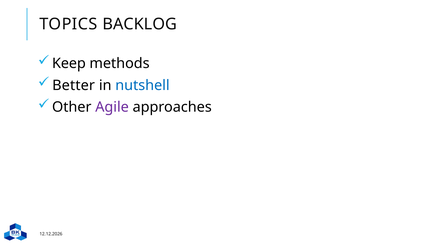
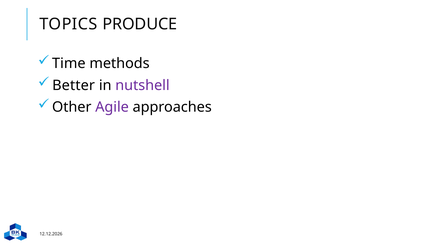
BACKLOG: BACKLOG -> PRODUCE (140, 24)
Keep: Keep -> Time (69, 63)
nutshell colour: blue -> purple (142, 85)
